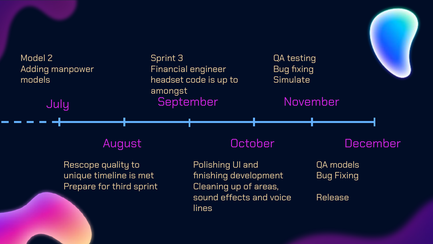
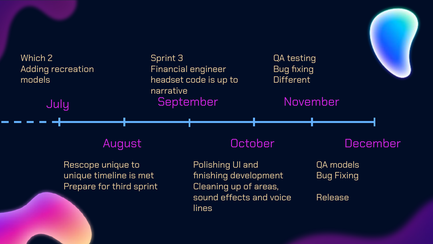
Model: Model -> Which (33, 58)
manpower: manpower -> recreation (73, 69)
Simulate: Simulate -> Different (292, 80)
amongst: amongst -> narrative (169, 91)
Rescope quality: quality -> unique (115, 165)
